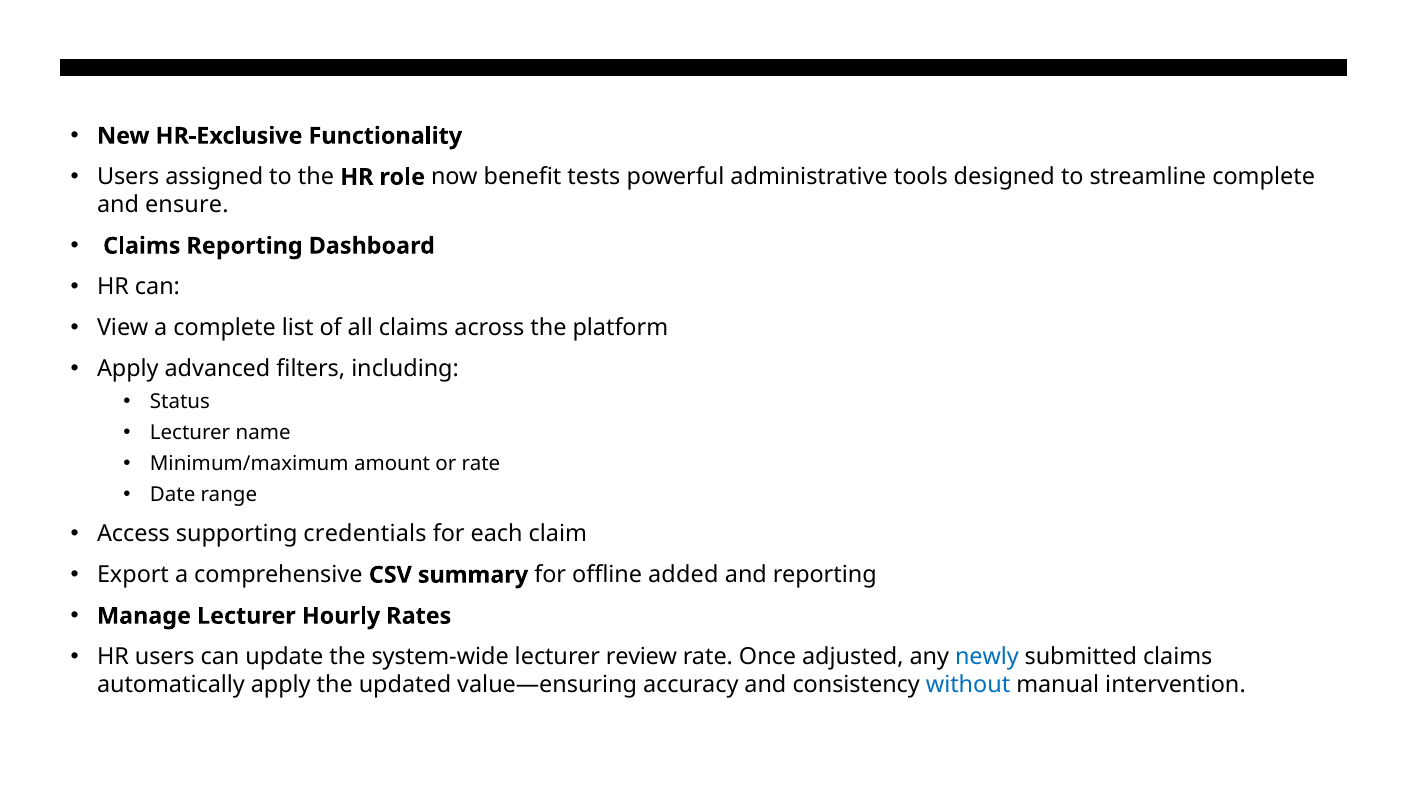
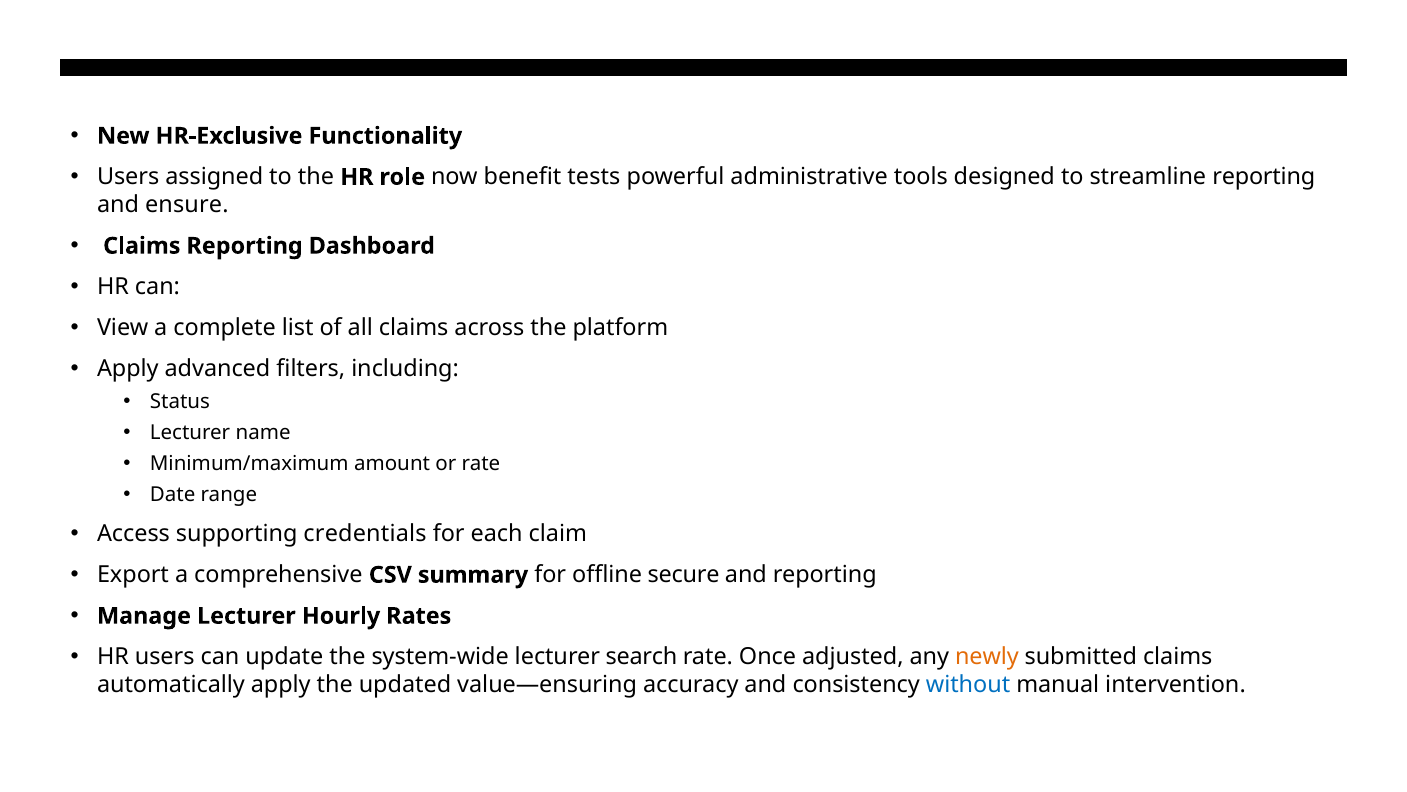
streamline complete: complete -> reporting (1264, 177)
added: added -> secure (684, 575)
review: review -> search (641, 657)
newly colour: blue -> orange (987, 657)
